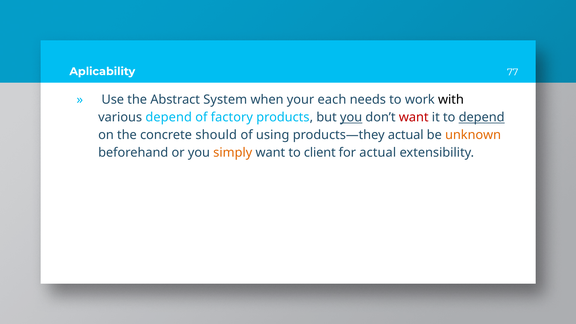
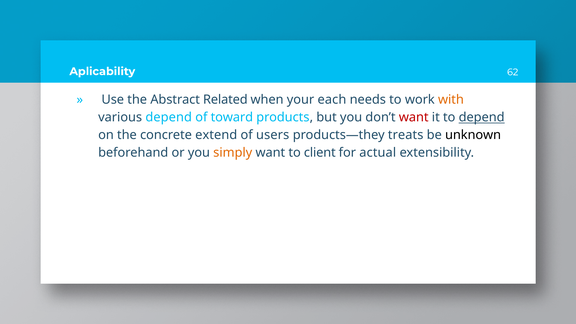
77: 77 -> 62 (513, 72)
System: System -> Related (225, 100)
with colour: black -> orange (451, 100)
factory: factory -> toward (232, 117)
you underline: present -> none (351, 117)
should: should -> extend (216, 135)
using: using -> users (273, 135)
products—they actual: actual -> treats (406, 135)
unknown colour: orange -> black (473, 135)
